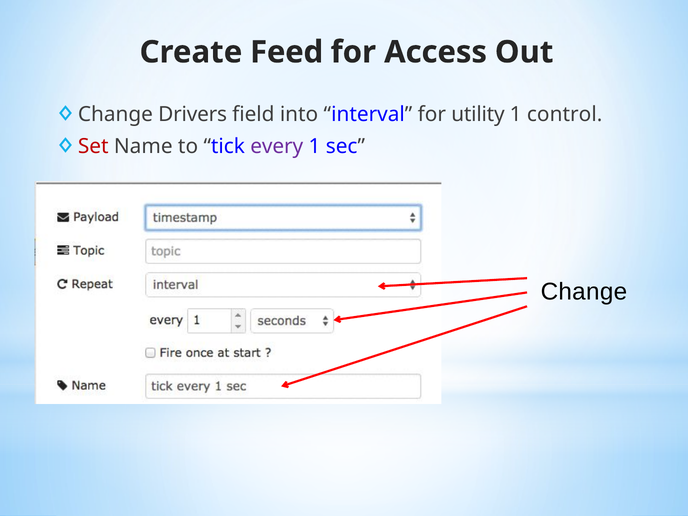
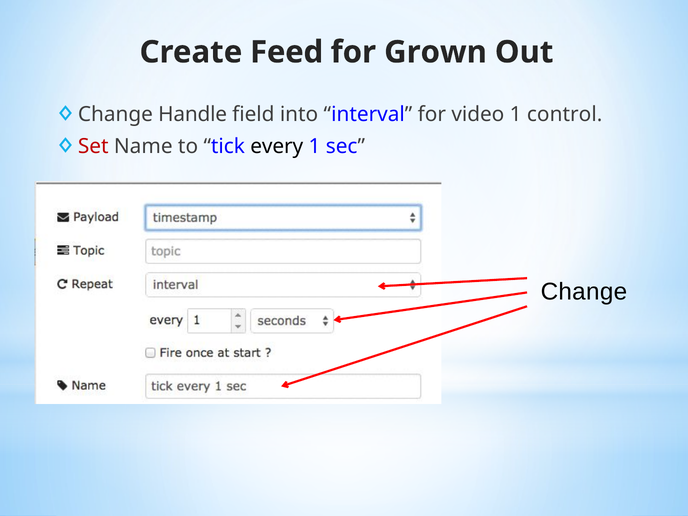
Access: Access -> Grown (436, 52)
Drivers: Drivers -> Handle (193, 114)
utility: utility -> video (478, 114)
every colour: purple -> black (277, 146)
